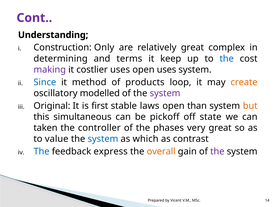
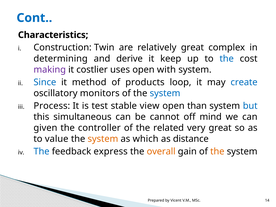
Cont colour: purple -> blue (34, 18)
Understanding: Understanding -> Characteristics (53, 35)
Only: Only -> Twin (104, 48)
terms: terms -> derive (129, 59)
open uses: uses -> with (166, 70)
create colour: orange -> blue (244, 82)
modelled: modelled -> monitors (100, 93)
system colour: purple -> blue (165, 93)
Original: Original -> Process (52, 106)
first: first -> test (100, 106)
laws: laws -> view (150, 106)
but colour: orange -> blue (250, 106)
pickoff: pickoff -> cannot (165, 117)
state: state -> mind (211, 117)
taken: taken -> given (45, 128)
phases: phases -> related (169, 128)
system colour: blue -> orange (103, 139)
contrast: contrast -> distance (191, 139)
the colour: purple -> orange (217, 151)
